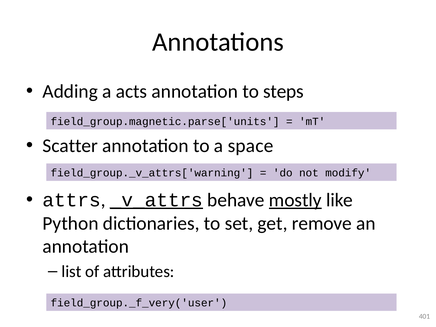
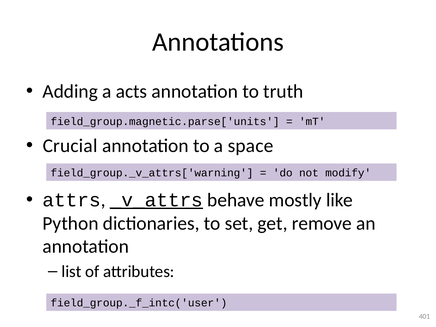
steps: steps -> truth (283, 91)
Scatter: Scatter -> Crucial (70, 146)
mostly underline: present -> none (295, 200)
field_group._f_very('user: field_group._f_very('user -> field_group._f_intc('user (139, 303)
